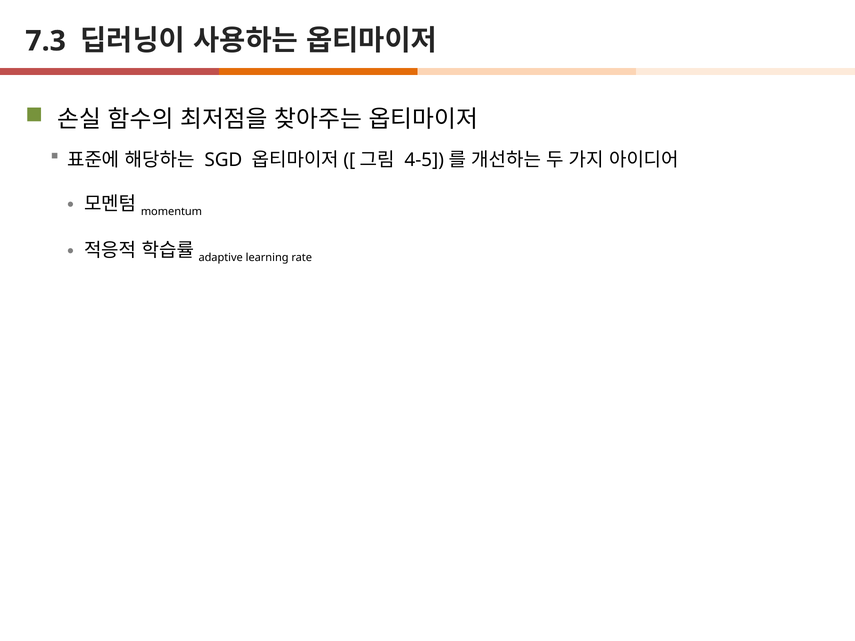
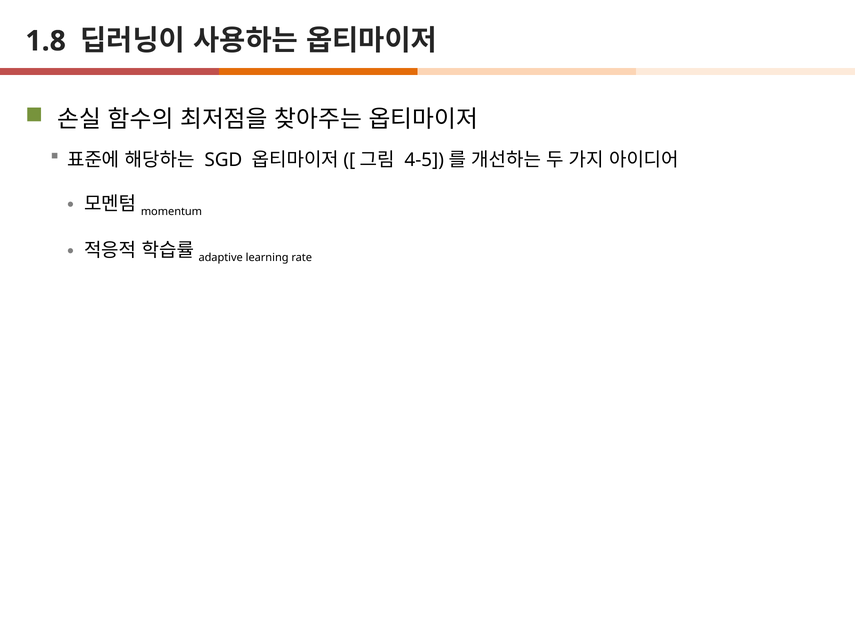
7.3: 7.3 -> 1.8 (46, 41)
